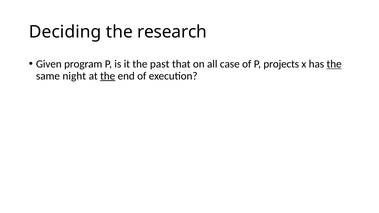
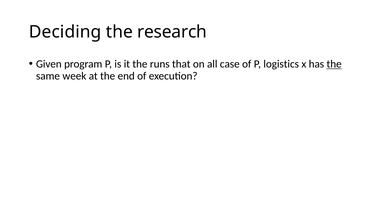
past: past -> runs (160, 64)
projects: projects -> logistics (281, 64)
night: night -> week (74, 76)
the underline: present -> none (108, 76)
